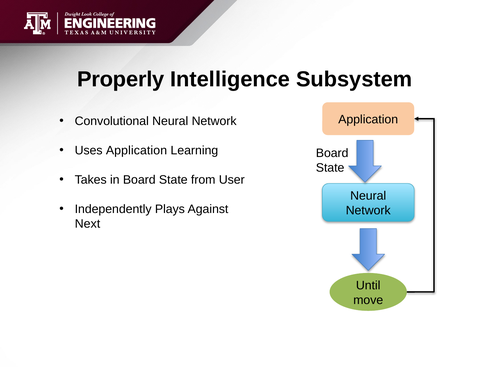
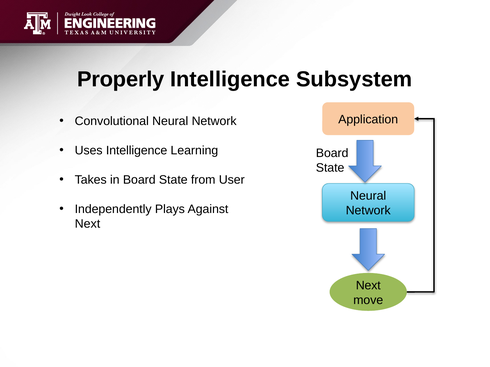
Uses Application: Application -> Intelligence (137, 151)
Until: Until -> Next (368, 286)
